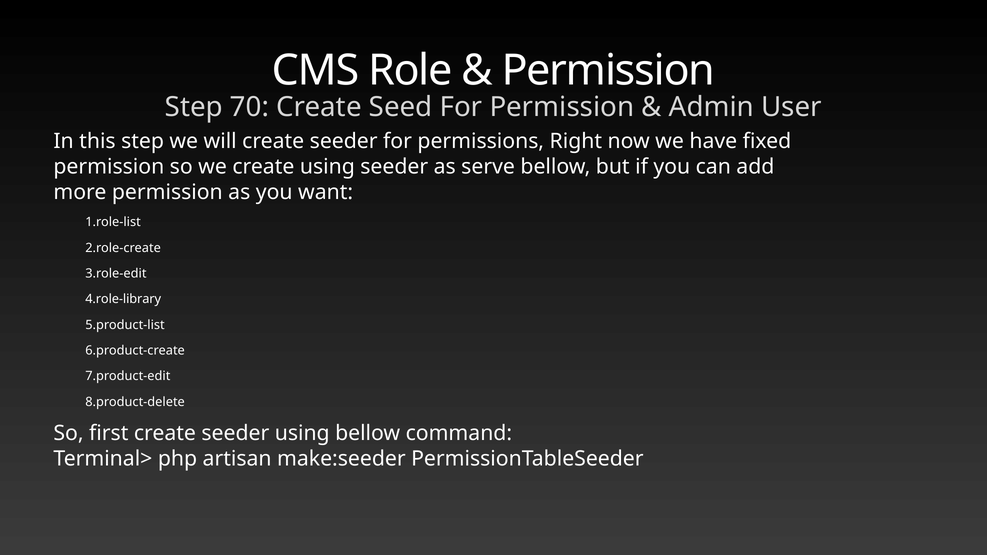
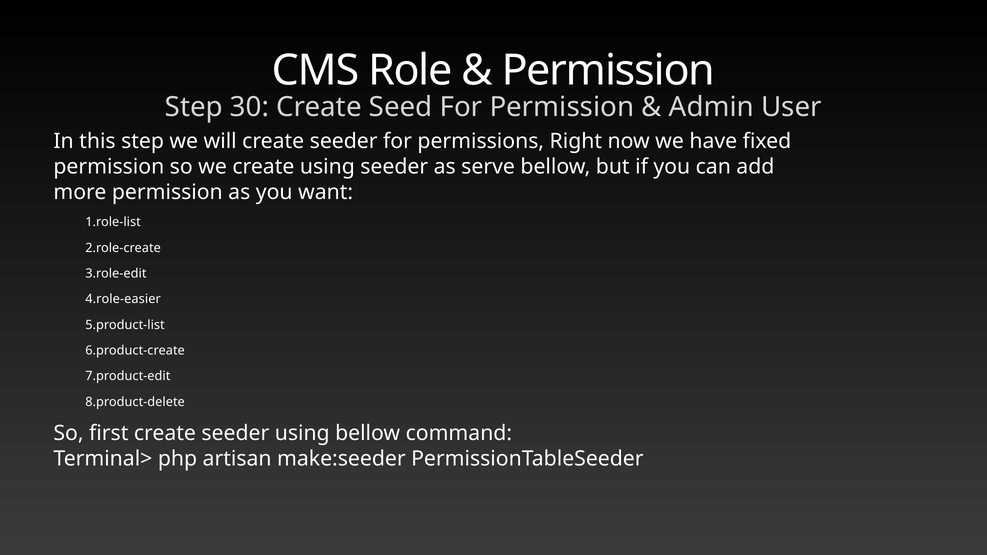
70: 70 -> 30 (250, 107)
4.role-library: 4.role-library -> 4.role-easier (123, 299)
